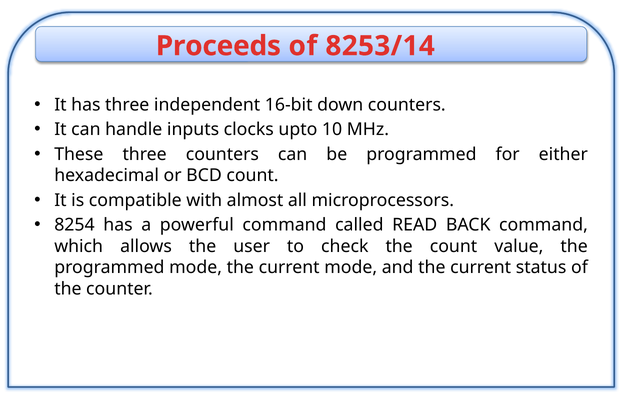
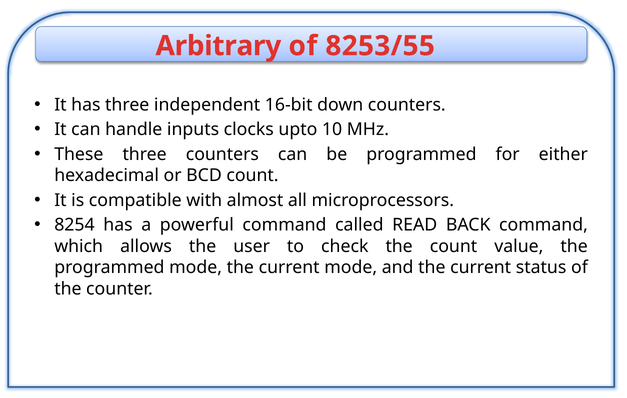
Proceeds: Proceeds -> Arbitrary (218, 46)
8253/14: 8253/14 -> 8253/55 (380, 46)
